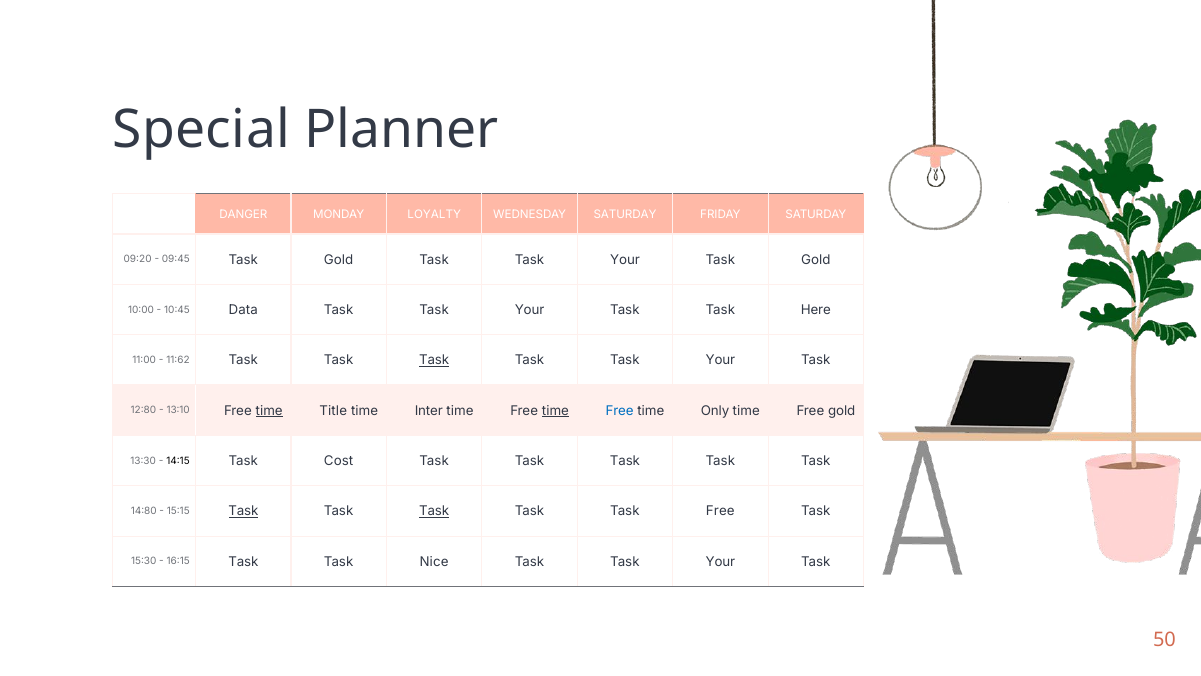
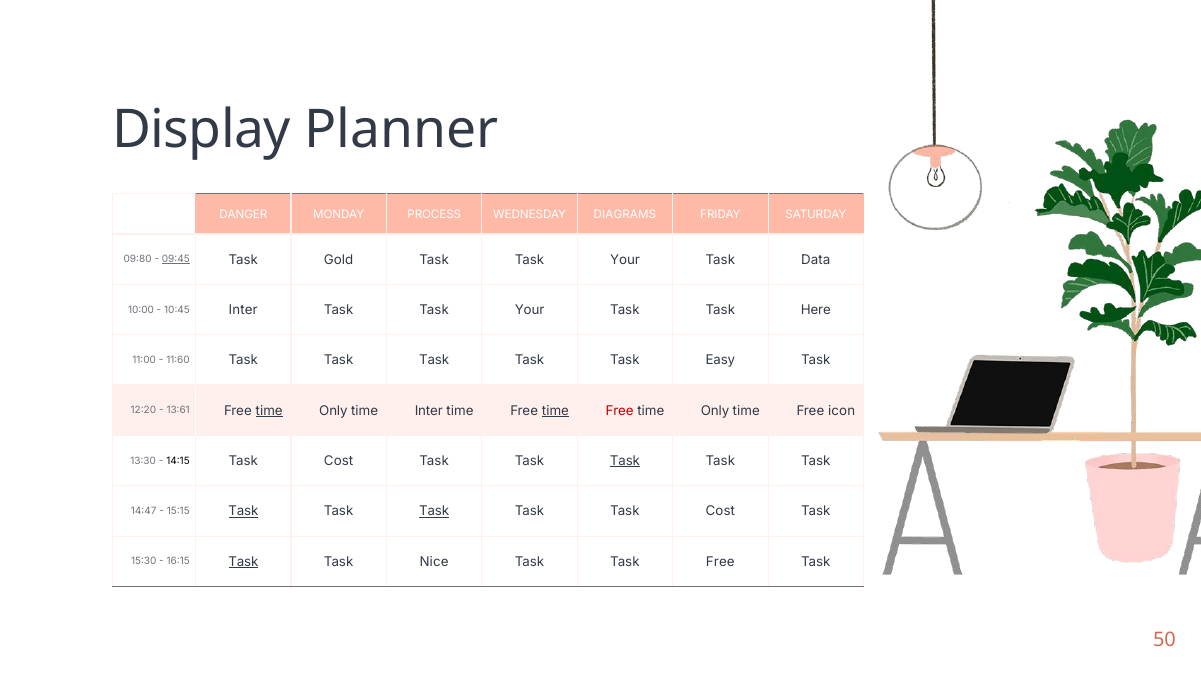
Special: Special -> Display (202, 130)
LOYALTY: LOYALTY -> PROCESS (434, 214)
WEDNESDAY SATURDAY: SATURDAY -> DIAGRAMS (625, 214)
09:20: 09:20 -> 09:80 (138, 259)
09:45 underline: none -> present (176, 259)
Gold: Gold -> Data (816, 259)
10:45 Data: Data -> Inter (243, 310)
11:62: 11:62 -> 11:60 (178, 360)
Task underline: present -> none (434, 360)
Your: Your -> Easy (720, 360)
12:80: 12:80 -> 12:20 (143, 410)
13:10: 13:10 -> 13:61 (178, 410)
Title: Title -> Only (333, 410)
Free colour: blue -> red (620, 410)
Free gold: gold -> icon (842, 410)
Task underline: none -> present (625, 461)
14:80: 14:80 -> 14:47 (144, 511)
Task Task Free: Free -> Cost (720, 511)
Task underline: none -> present (243, 561)
Your: Your -> Free (720, 561)
